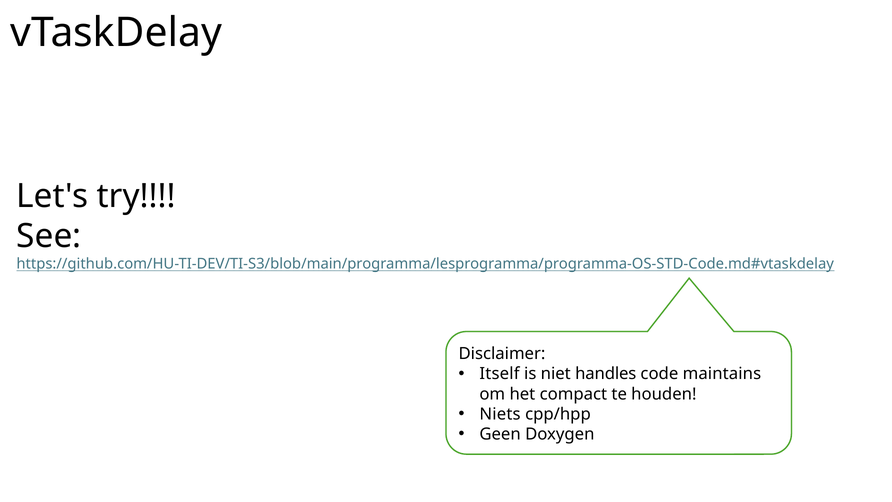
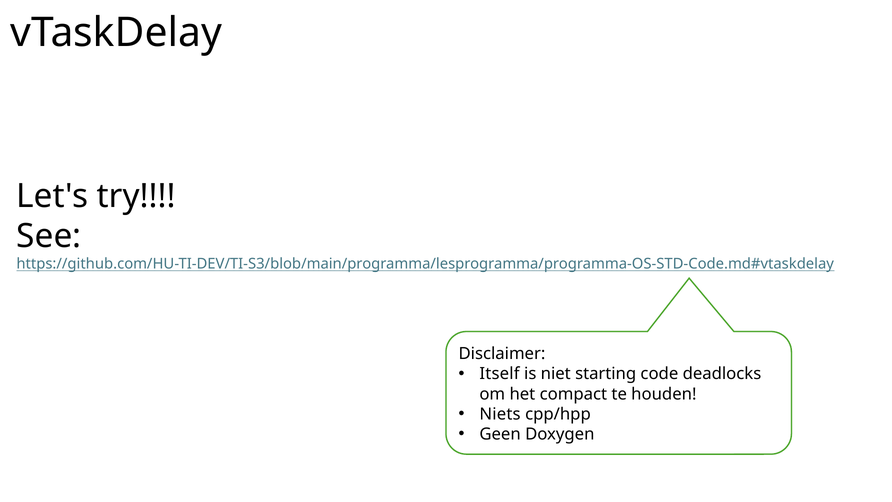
handles: handles -> starting (606, 374)
maintains: maintains -> deadlocks (722, 374)
